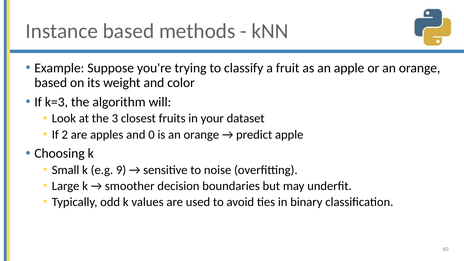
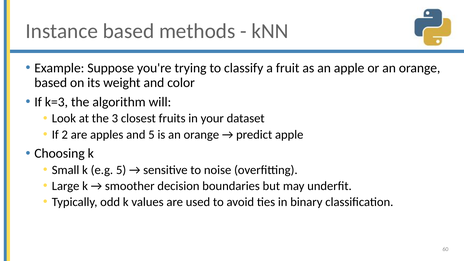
and 0: 0 -> 5 (151, 135)
e.g 9: 9 -> 5 (121, 170)
